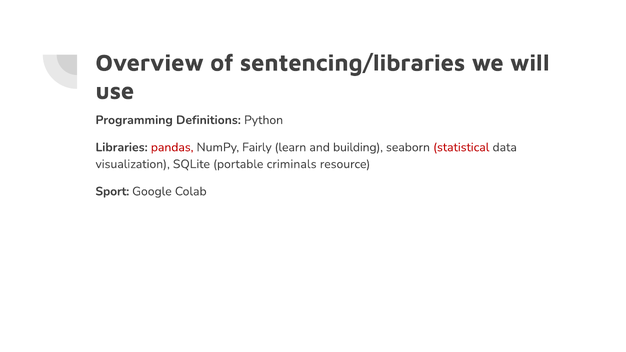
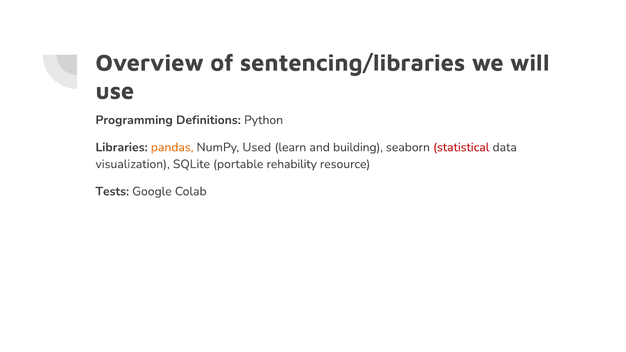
pandas colour: red -> orange (172, 147)
Fairly: Fairly -> Used (257, 147)
criminals: criminals -> rehability (292, 164)
Sport: Sport -> Tests (112, 191)
